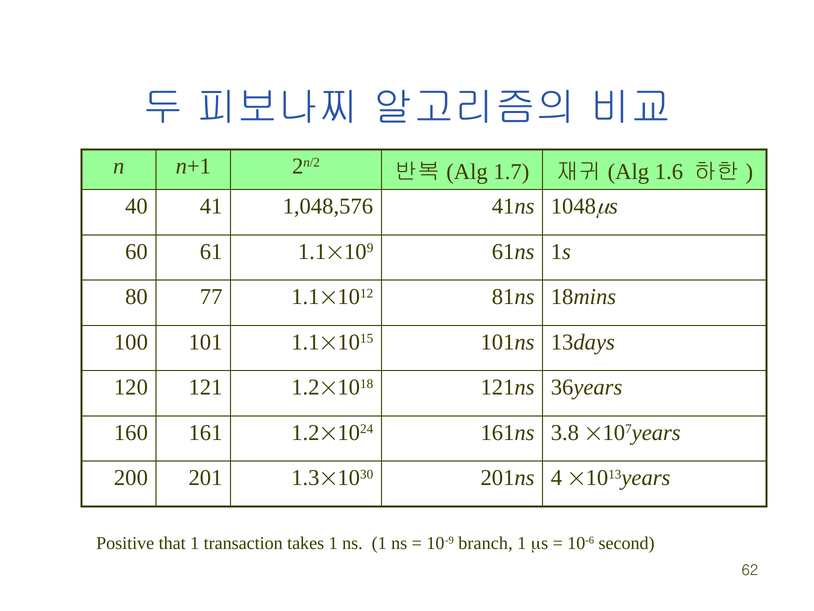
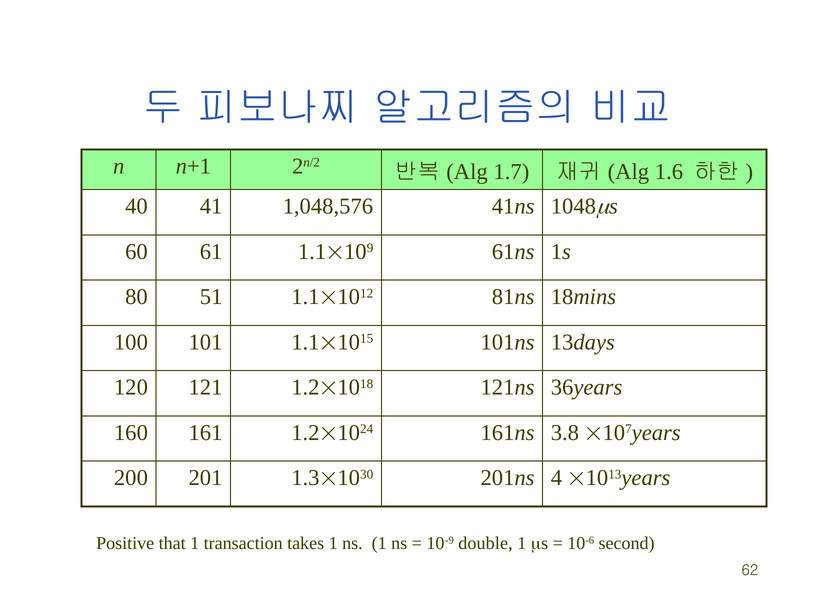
77: 77 -> 51 (211, 297)
branch: branch -> double (485, 543)
